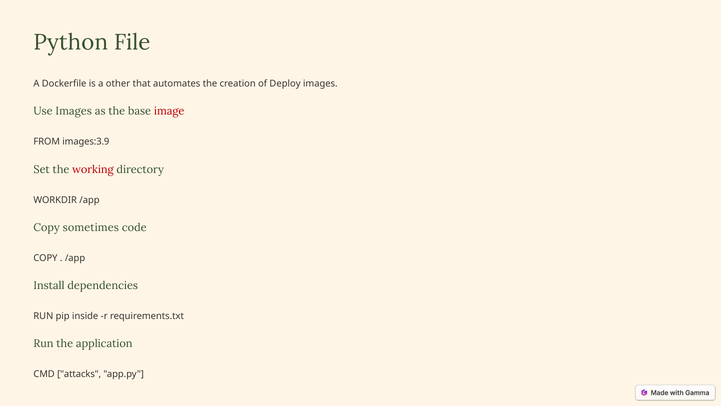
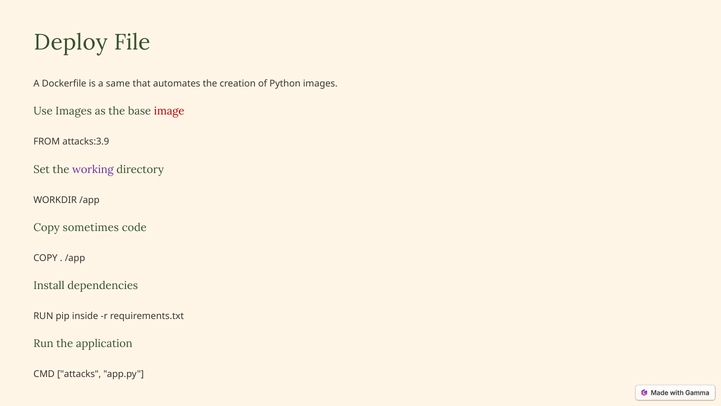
Python: Python -> Deploy (71, 42)
other: other -> same (118, 84)
Deploy: Deploy -> Python (285, 84)
images:3.9: images:3.9 -> attacks:3.9 (86, 142)
working colour: red -> purple (93, 169)
